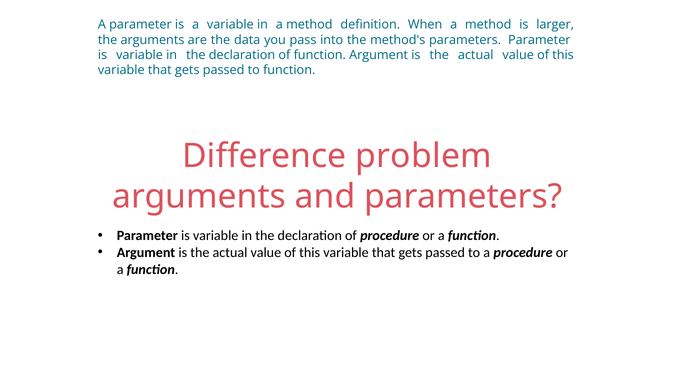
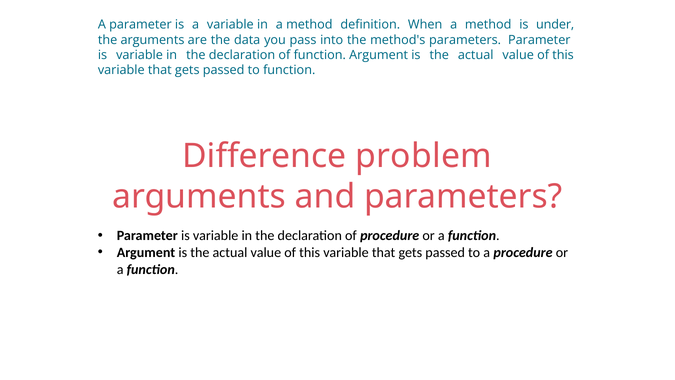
larger: larger -> under (555, 25)
